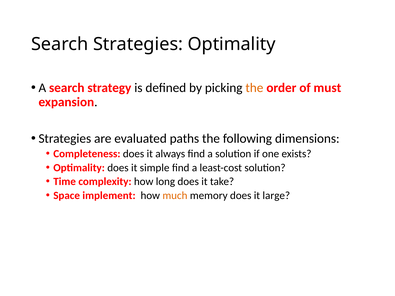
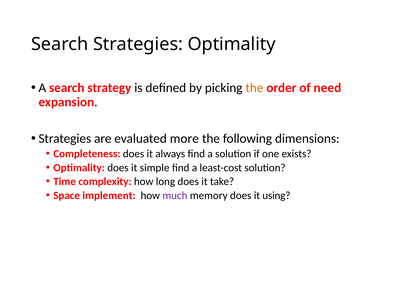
must: must -> need (327, 88)
paths: paths -> more (184, 139)
much colour: orange -> purple (175, 196)
large: large -> using (276, 196)
